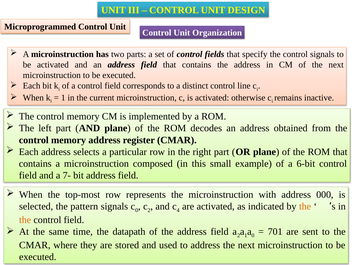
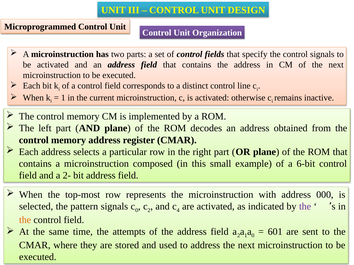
7-: 7- -> 2- (67, 176)
the colour: orange -> purple (305, 207)
datapath: datapath -> attempts (129, 232)
701: 701 -> 601 (275, 232)
